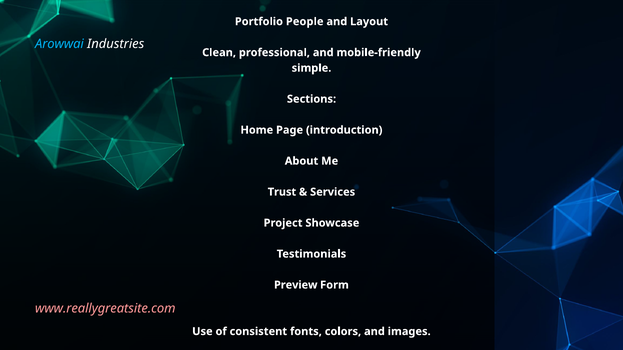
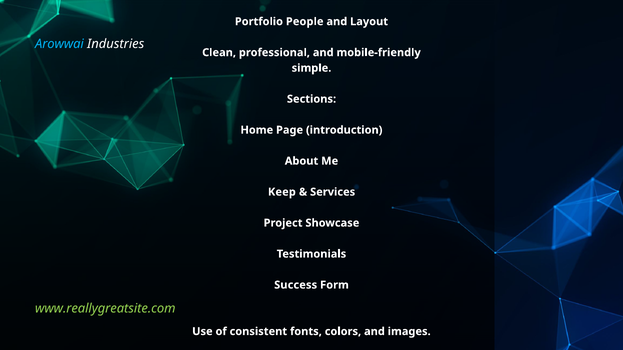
Trust: Trust -> Keep (282, 192)
Preview: Preview -> Success (296, 285)
www.reallygreatsite.com colour: pink -> light green (105, 309)
